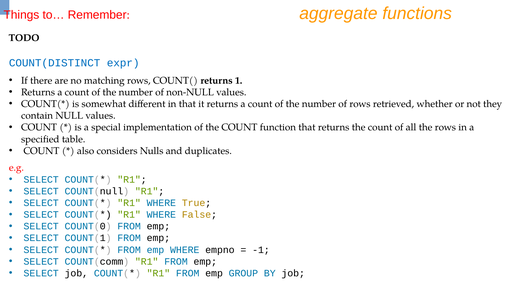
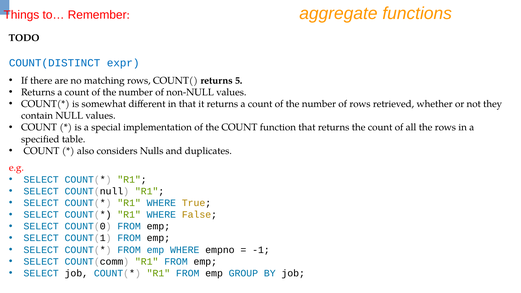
1: 1 -> 5 (239, 81)
